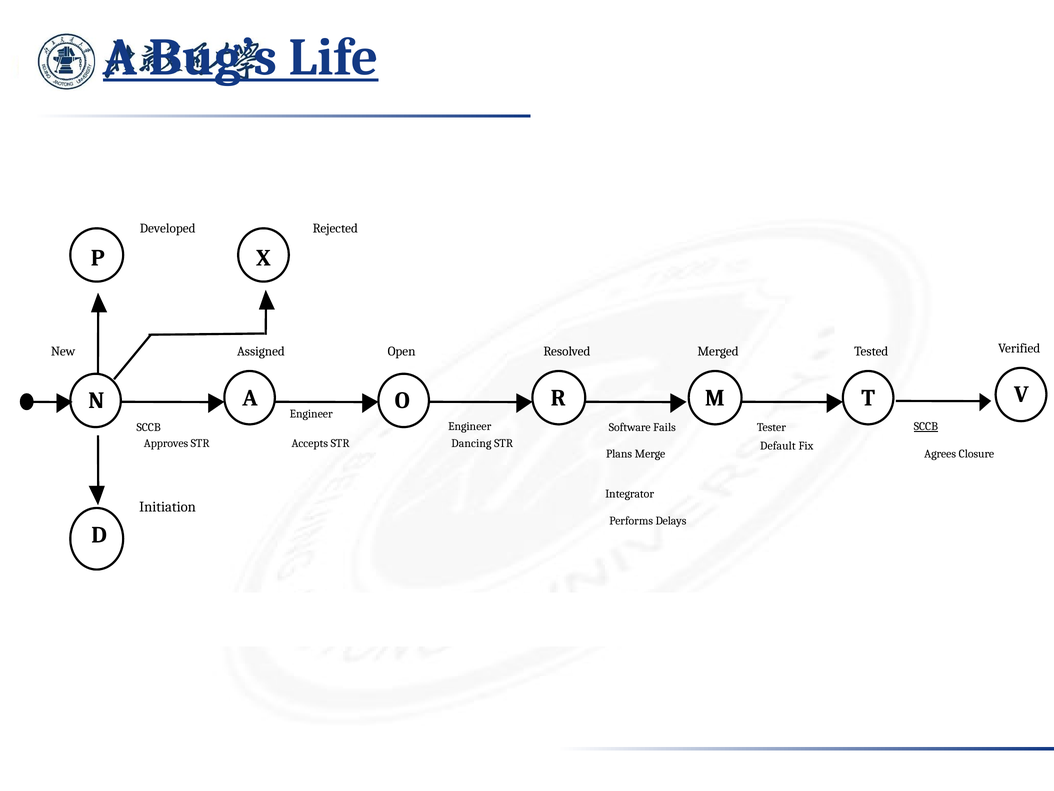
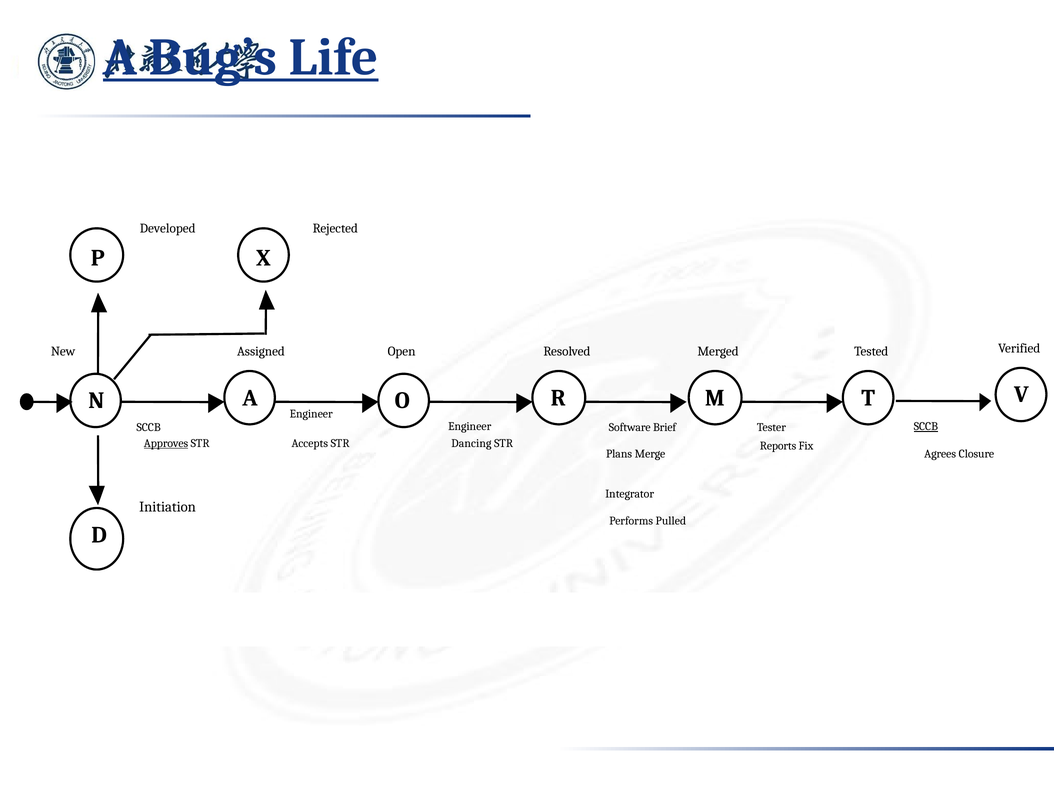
Fails: Fails -> Brief (665, 427)
Approves underline: none -> present (166, 443)
Default: Default -> Reports (778, 446)
Delays: Delays -> Pulled (671, 520)
